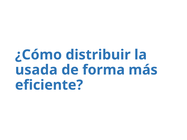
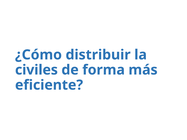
usada: usada -> civiles (36, 70)
